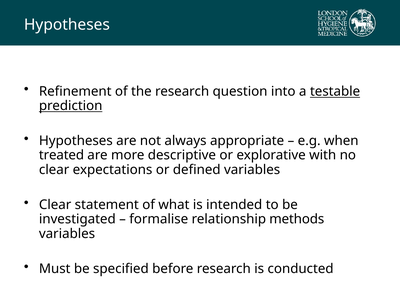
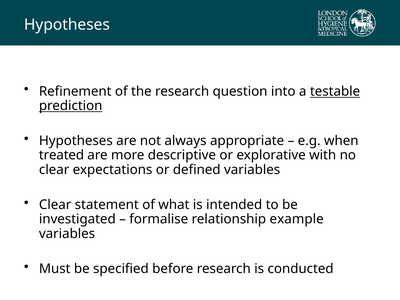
methods: methods -> example (297, 219)
